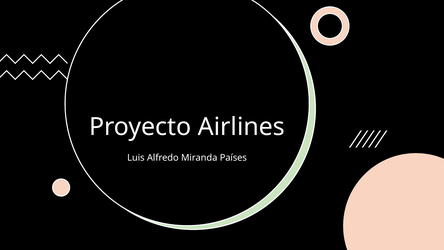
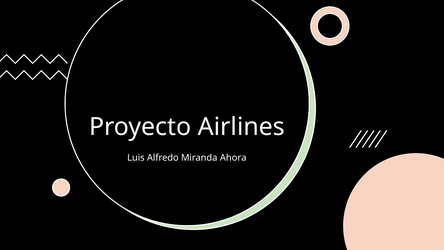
Países: Países -> Ahora (233, 157)
